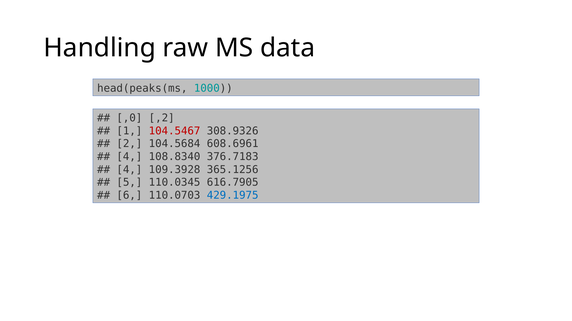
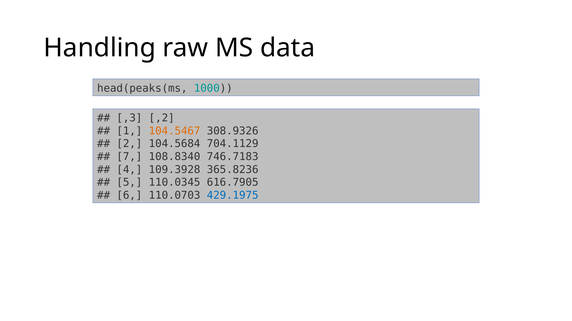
,0: ,0 -> ,3 (129, 118)
104.5467 colour: red -> orange (175, 131)
608.6961: 608.6961 -> 704.1129 (233, 144)
4: 4 -> 7 (129, 157)
376.7183: 376.7183 -> 746.7183 (233, 157)
365.1256: 365.1256 -> 365.8236 (233, 170)
